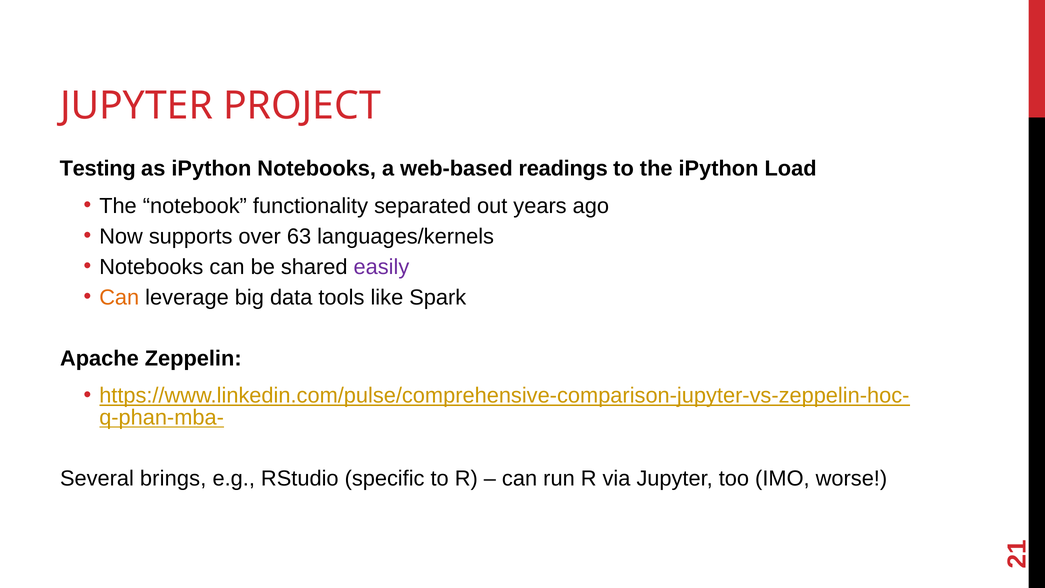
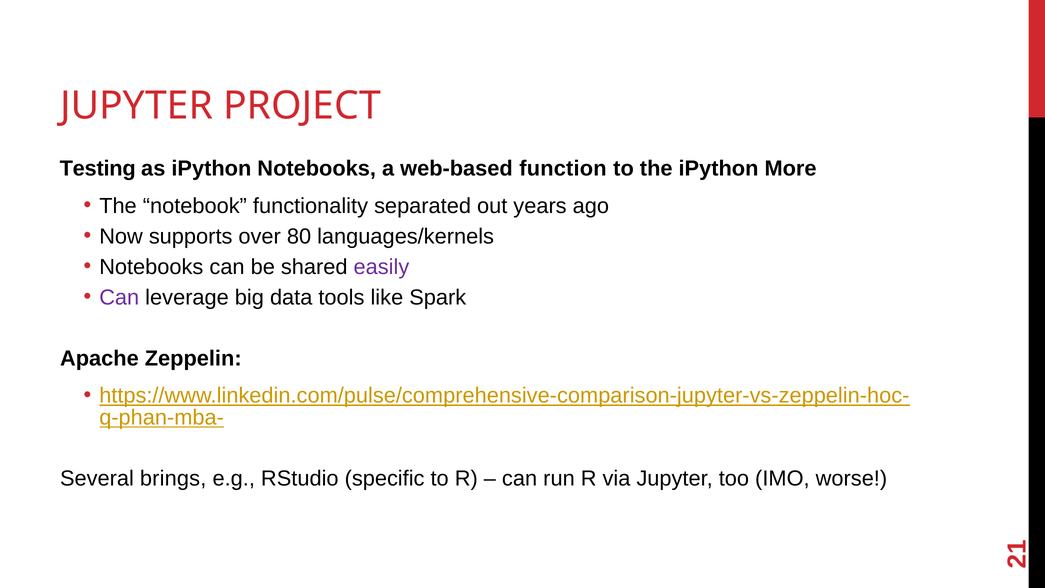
readings: readings -> function (563, 169)
Load: Load -> More (791, 169)
63: 63 -> 80 (299, 236)
Can colour: orange -> purple (119, 297)
